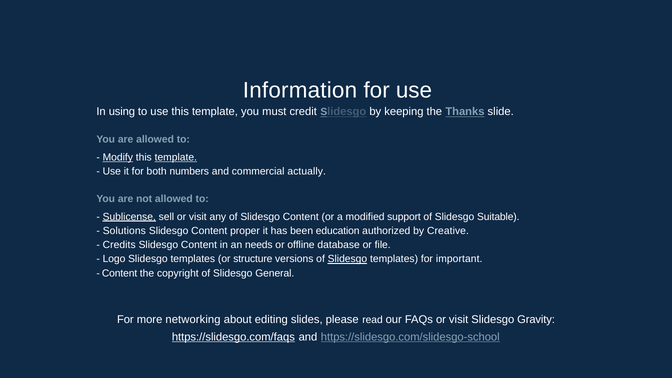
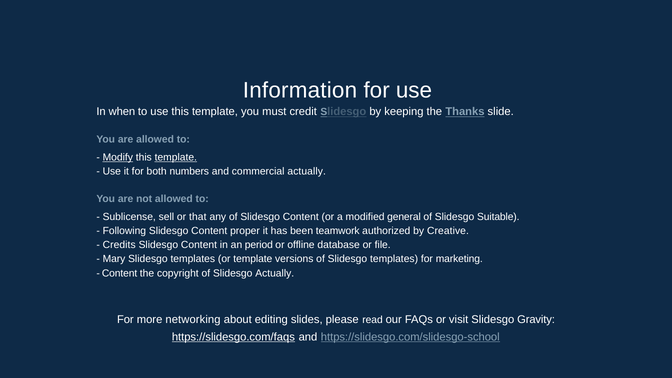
using: using -> when (122, 112)
Sublicense underline: present -> none (129, 217)
sell or visit: visit -> that (198, 217)
support: support -> general (404, 217)
Solutions: Solutions -> Following (124, 231)
education: education -> teamwork (338, 231)
needs: needs -> period (259, 245)
Logo: Logo -> Mary (114, 259)
or structure: structure -> template (253, 259)
Slidesgo underline: present -> none (347, 259)
important: important -> marketing (459, 259)
Slidesgo General: General -> Actually (275, 273)
